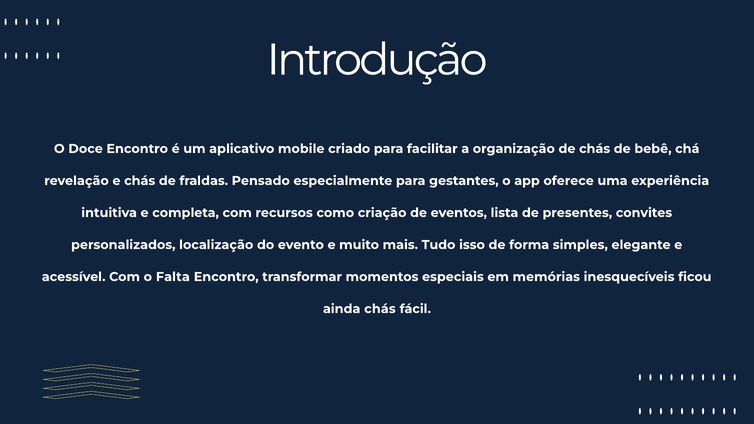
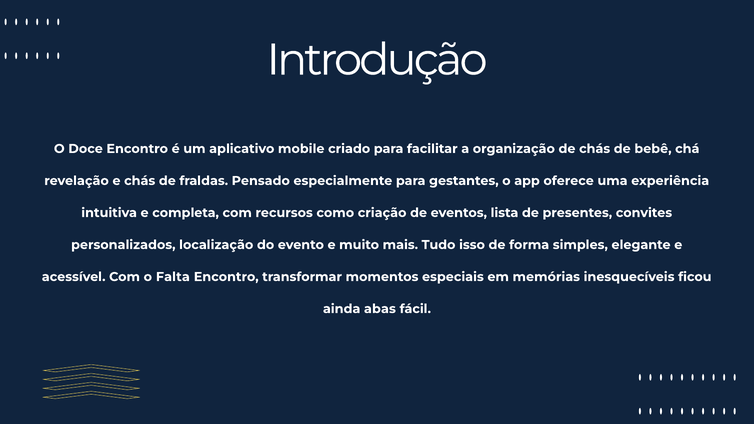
ainda chás: chás -> abas (380, 309)
